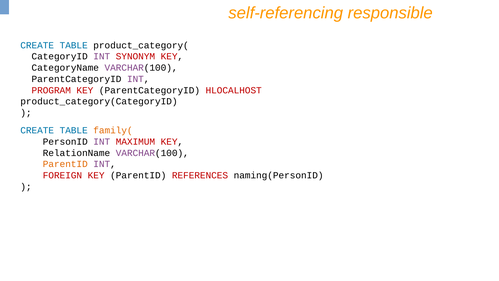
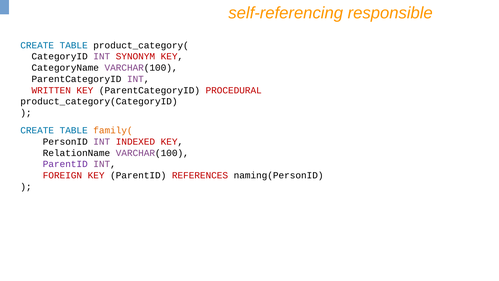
PROGRAM: PROGRAM -> WRITTEN (51, 90)
HLOCALHOST: HLOCALHOST -> PROCEDURAL (234, 90)
MAXIMUM: MAXIMUM -> INDEXED (135, 142)
ParentID colour: orange -> purple (65, 164)
